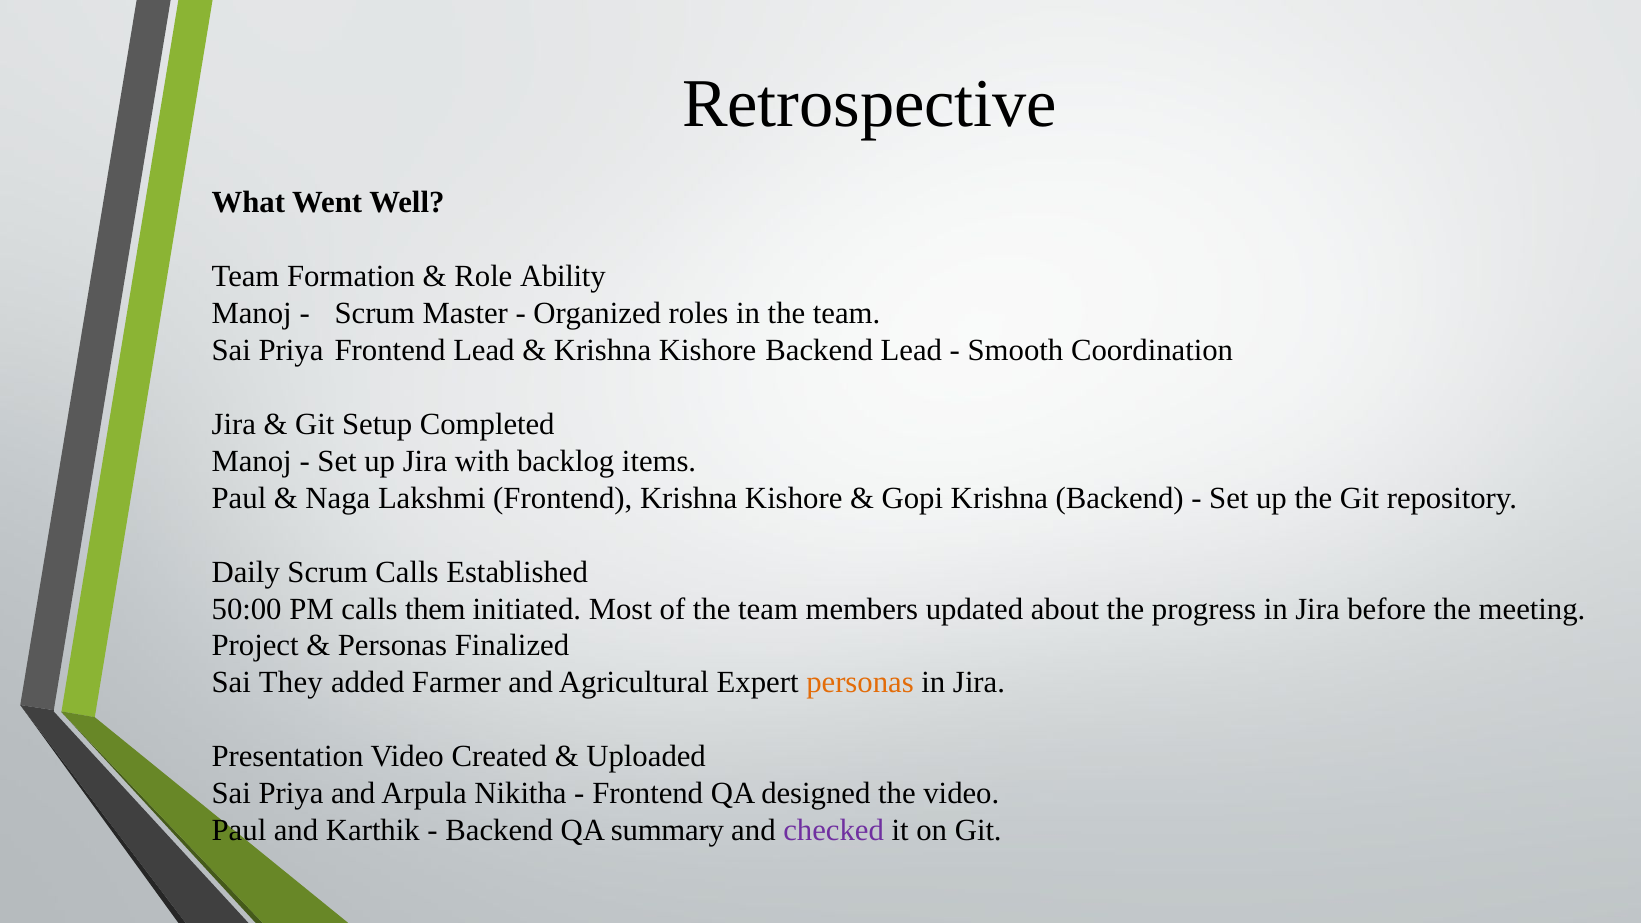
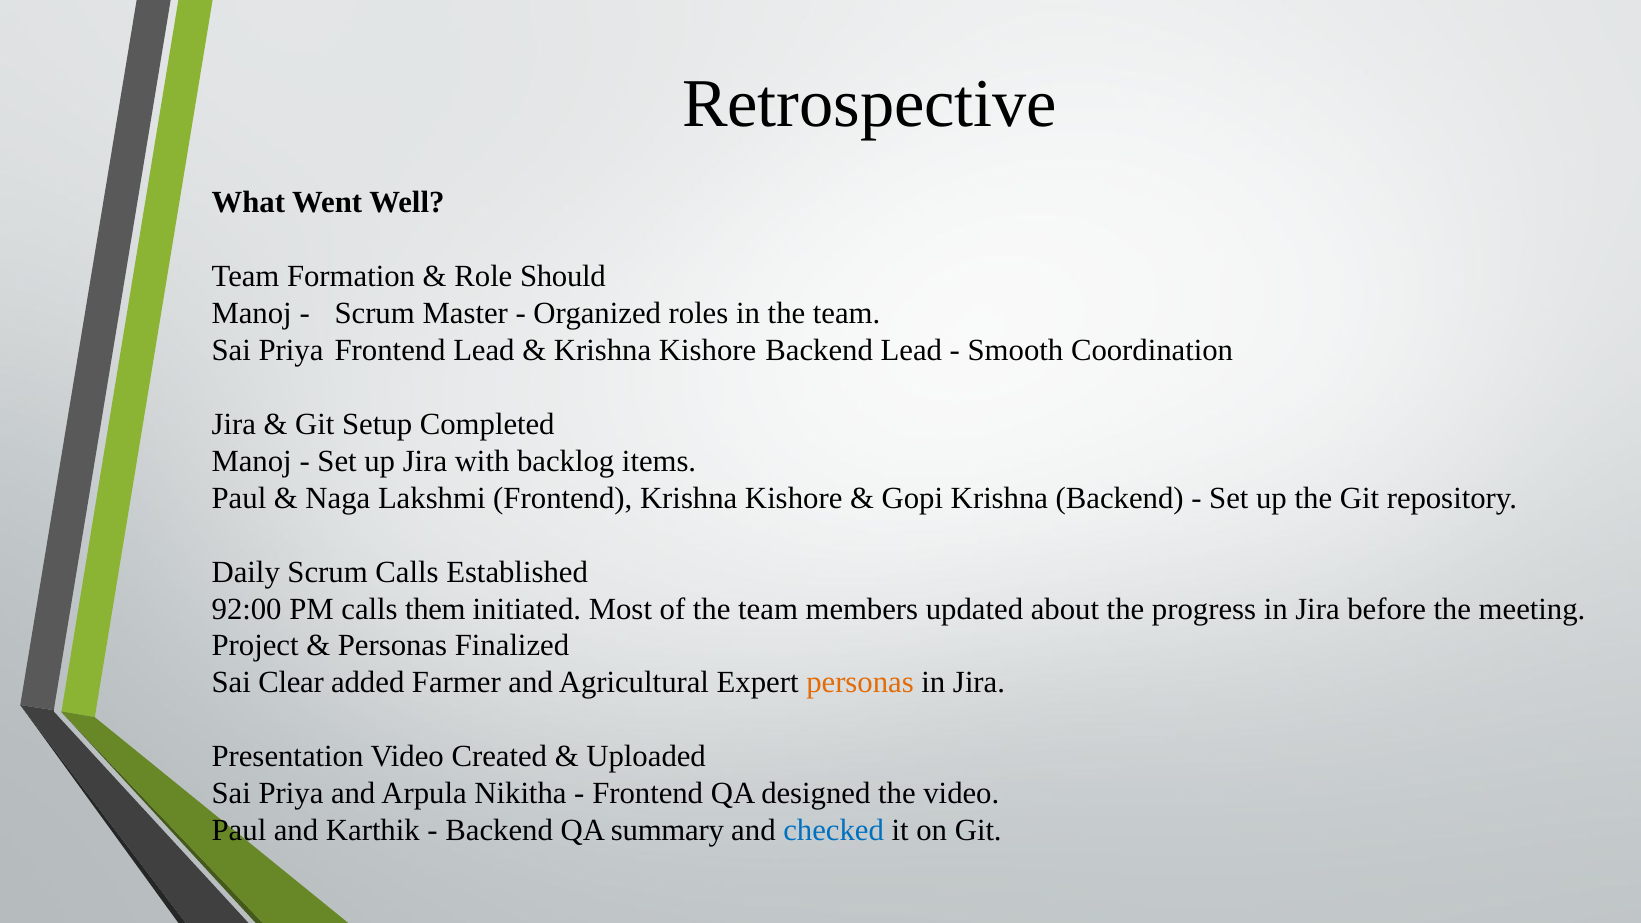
Ability: Ability -> Should (563, 277)
50:00: 50:00 -> 92:00 (247, 609)
They: They -> Clear (291, 683)
checked colour: purple -> blue (834, 830)
